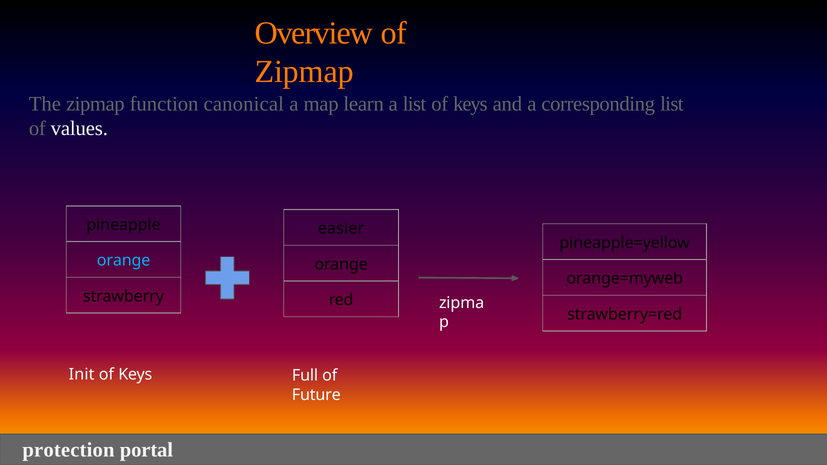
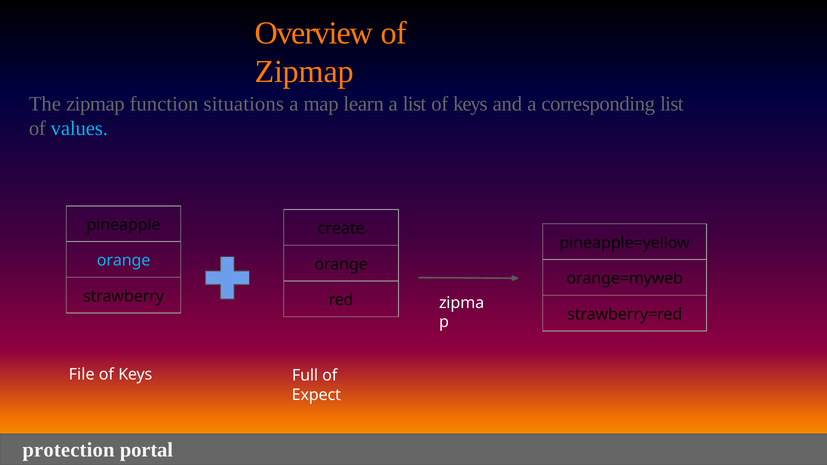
canonical: canonical -> situations (244, 104)
values colour: white -> light blue (79, 128)
easier: easier -> create (341, 229)
Init: Init -> File (82, 375)
Future: Future -> Expect (316, 395)
